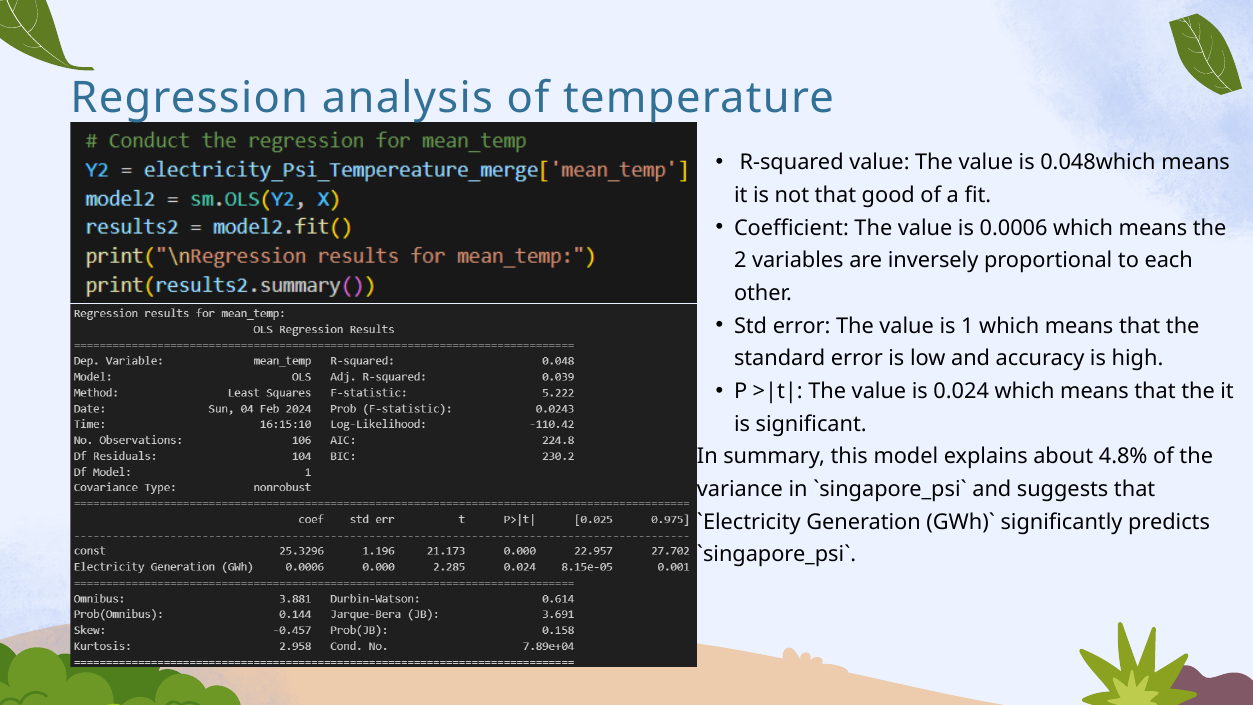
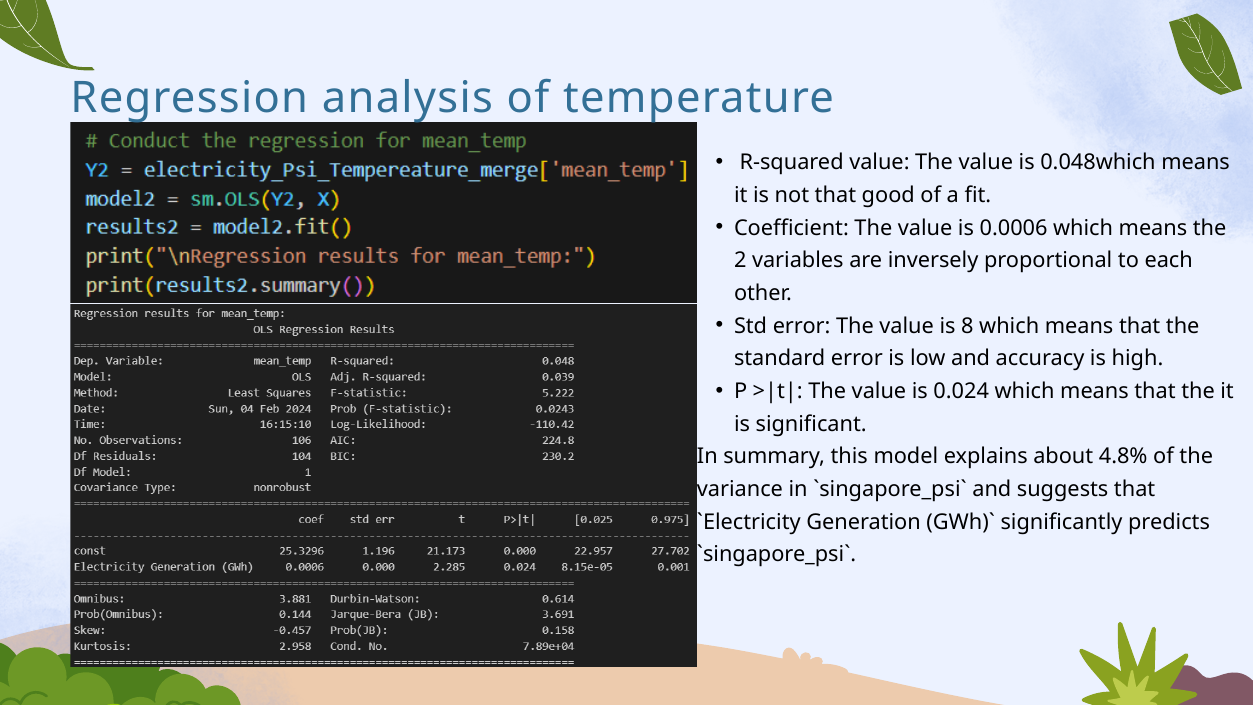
1: 1 -> 8 (967, 326)
